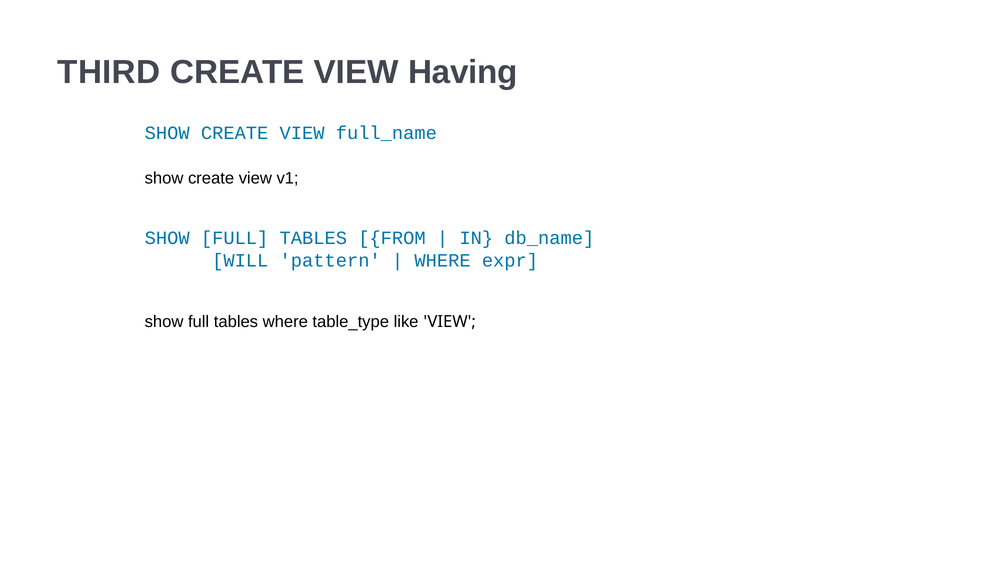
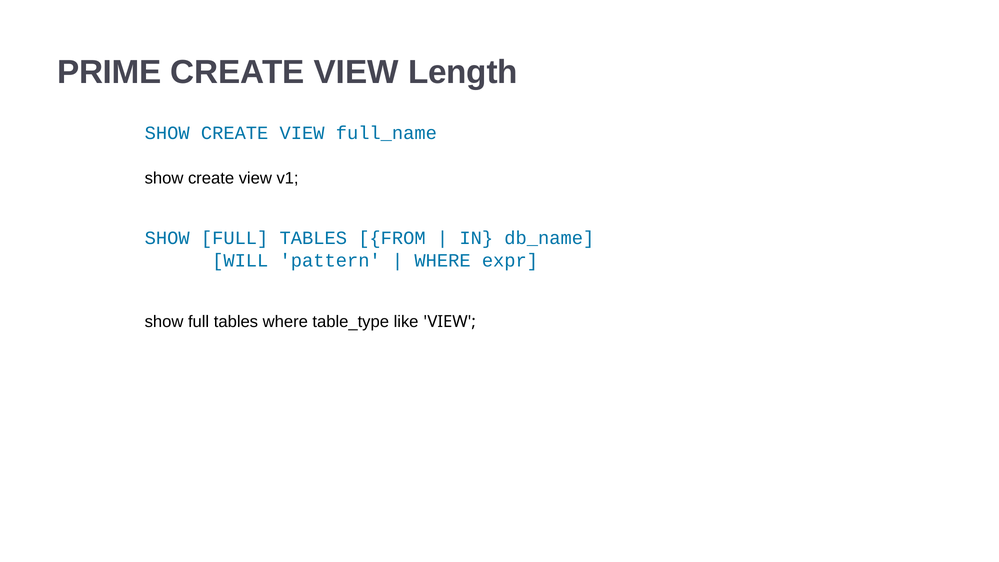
THIRD: THIRD -> PRIME (109, 72)
Having: Having -> Length (463, 72)
